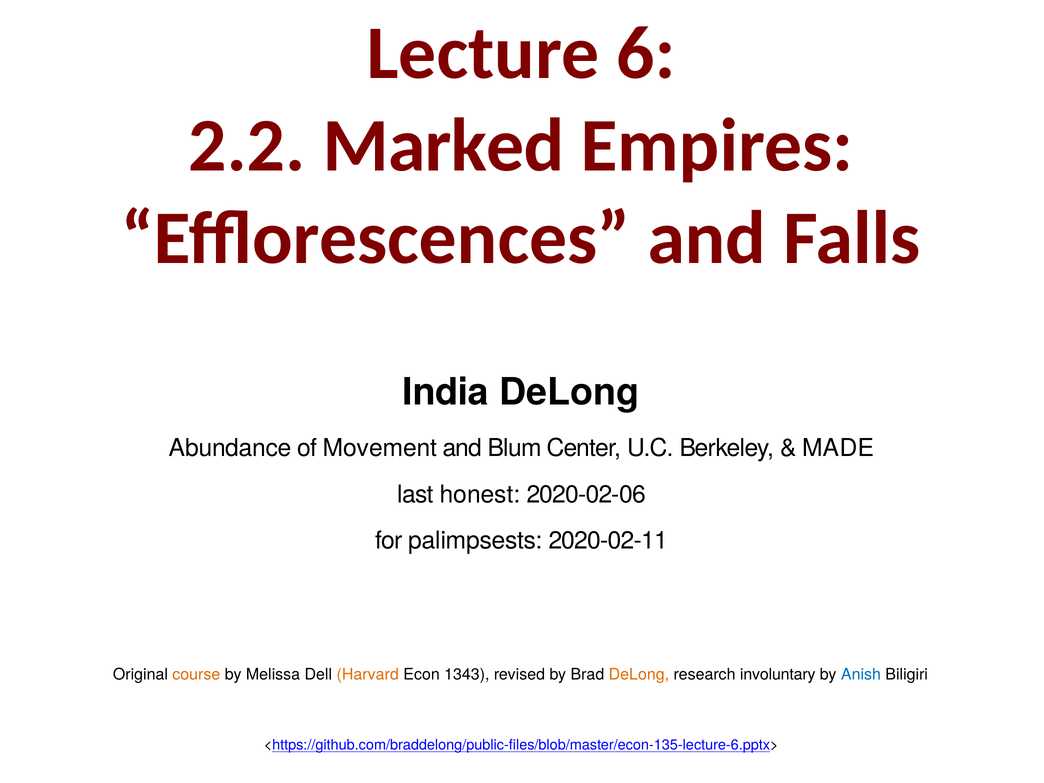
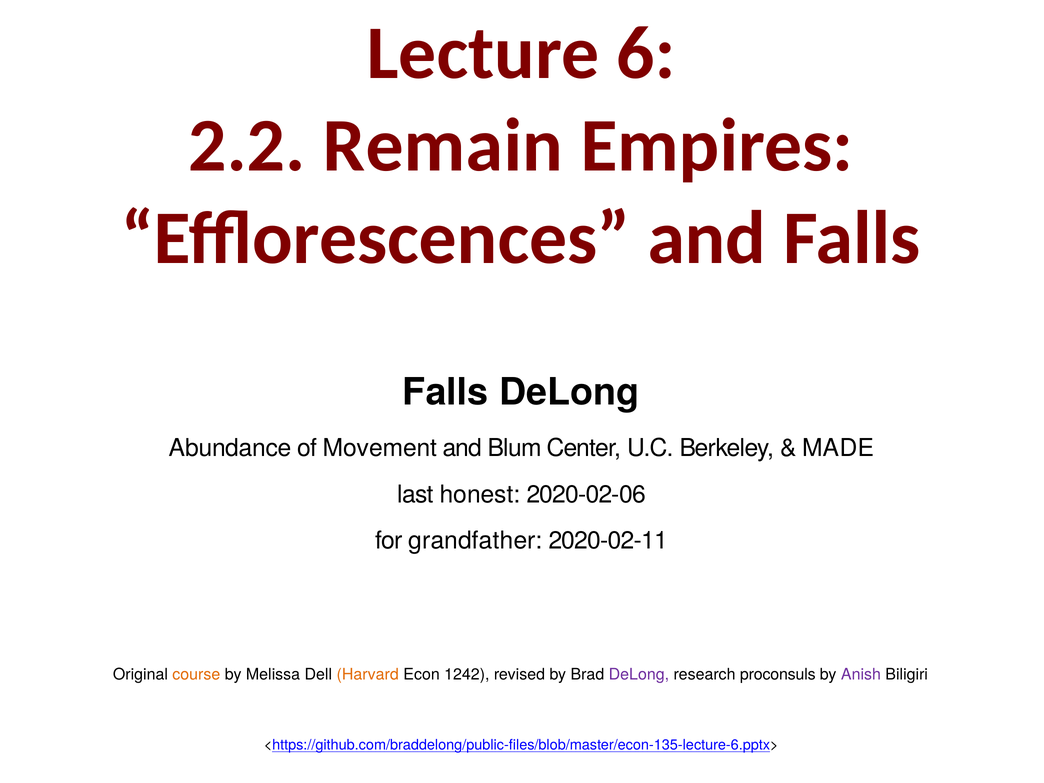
Marked: Marked -> Remain (443, 146)
India: India -> Falls (445, 392)
palimpsests: palimpsests -> grandfather (475, 541)
1343: 1343 -> 1242 (467, 674)
DeLong colour: orange -> purple (639, 674)
involuntary: involuntary -> proconsuls (778, 674)
Anish colour: blue -> purple (861, 674)
